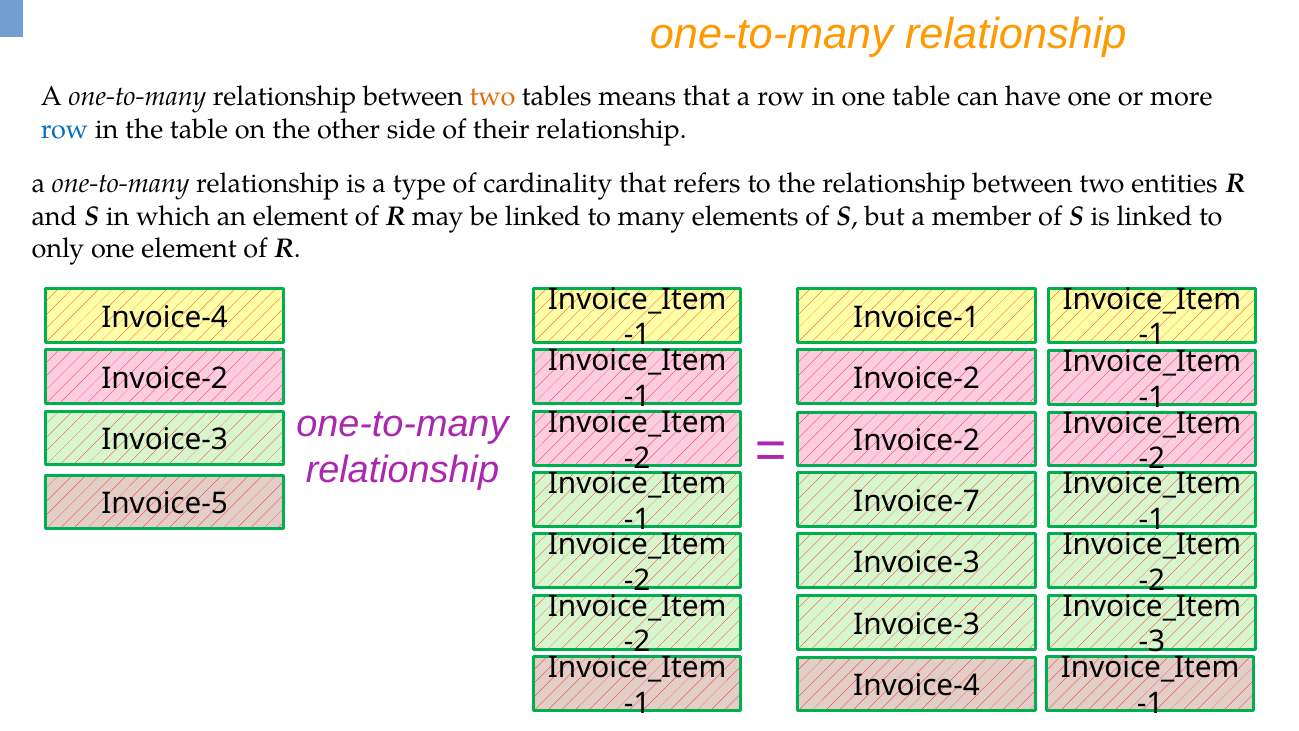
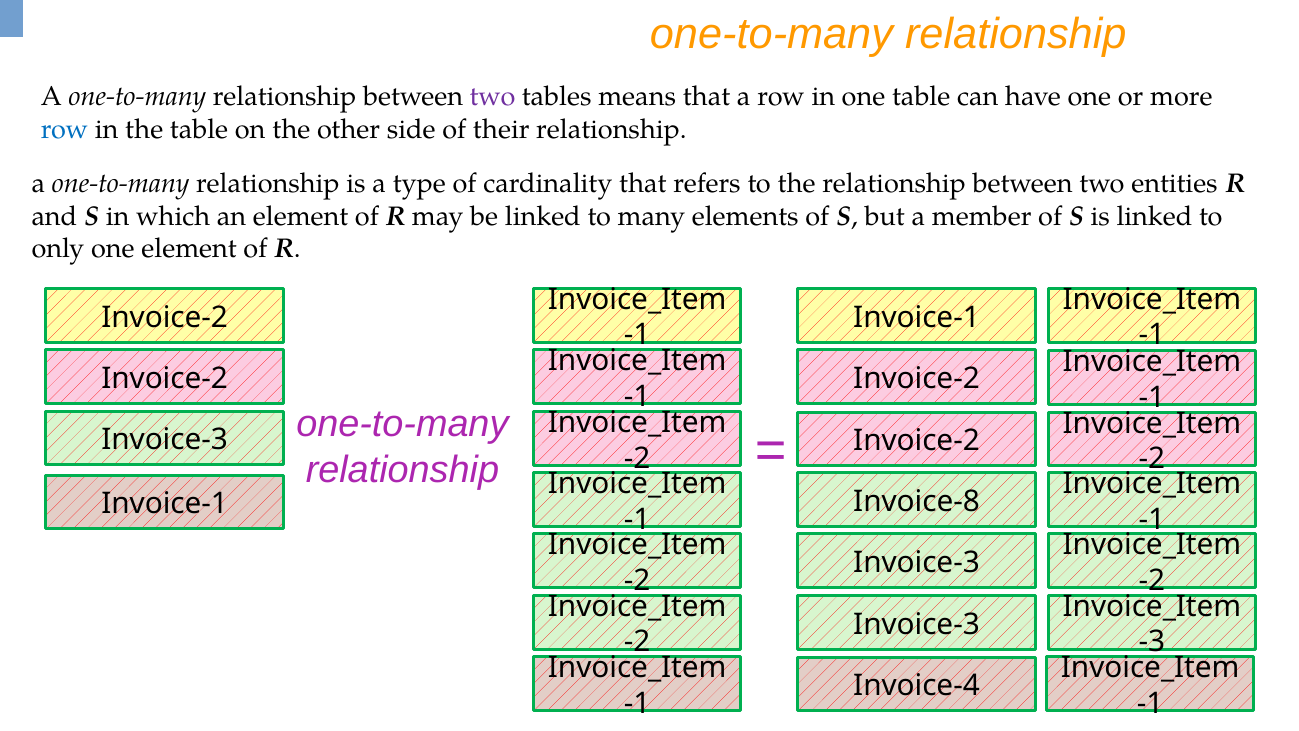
two colour: orange -> purple (493, 97)
Invoice-4: Invoice-4 -> Invoice-2 (165, 317)
Invoice-7: Invoice-7 -> Invoice-8 (917, 501)
Invoice-5: Invoice-5 -> Invoice-1 (165, 504)
